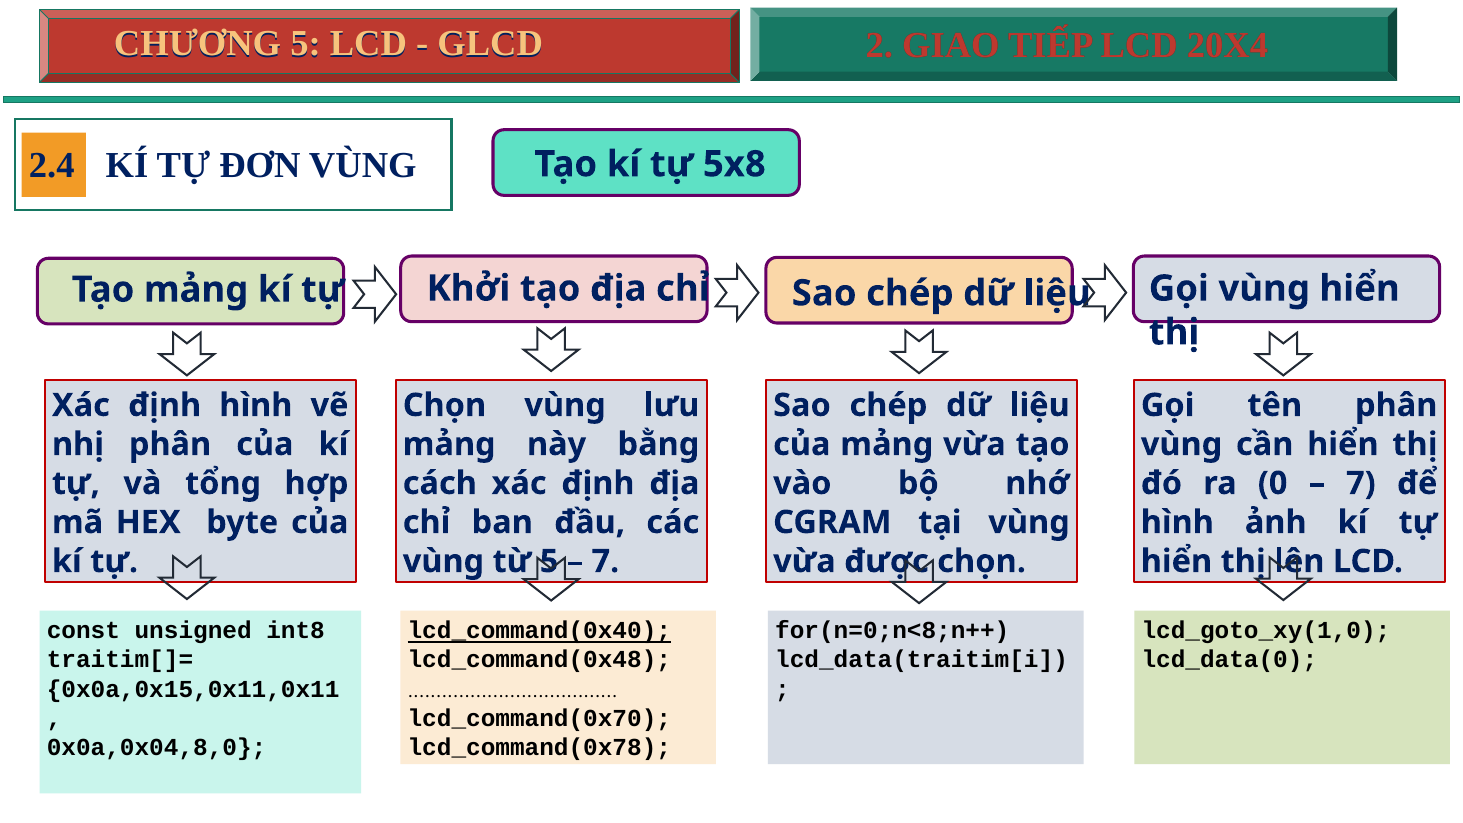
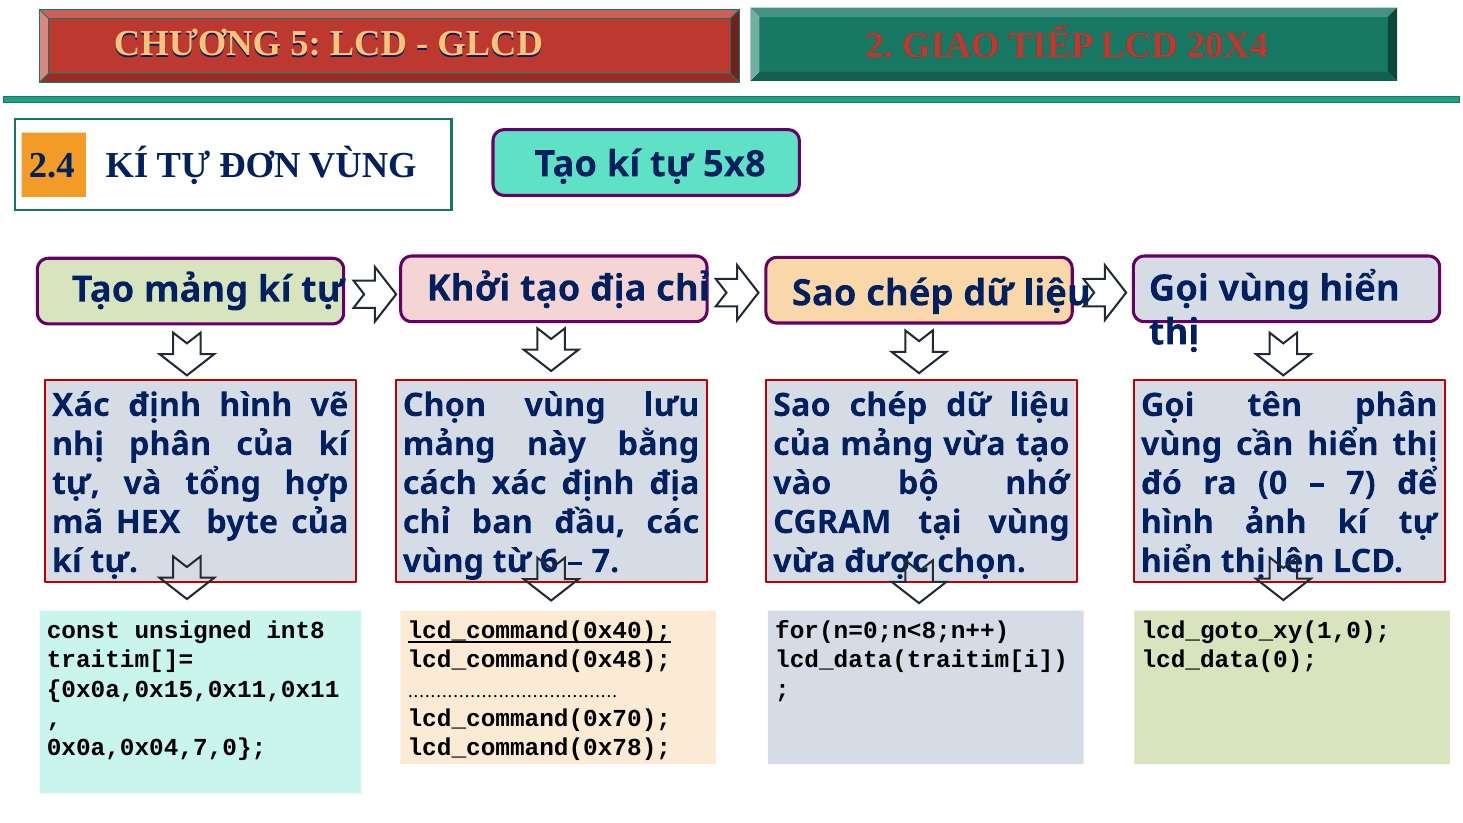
từ 5: 5 -> 6 (549, 561)
0x0a,0x04,8,0: 0x0a,0x04,8,0 -> 0x0a,0x04,7,0 (157, 747)
